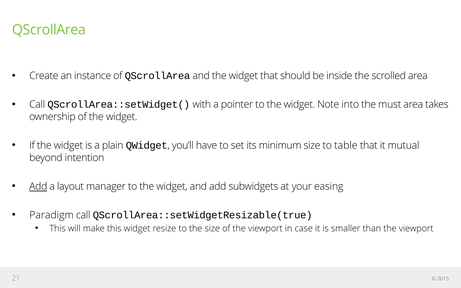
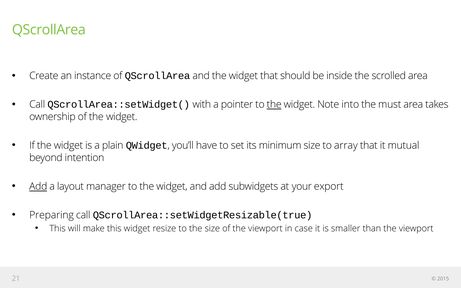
the underline: none -> present (274, 105)
table: table -> array (346, 146)
easing: easing -> export (329, 187)
Paradigm: Paradigm -> Preparing (52, 215)
